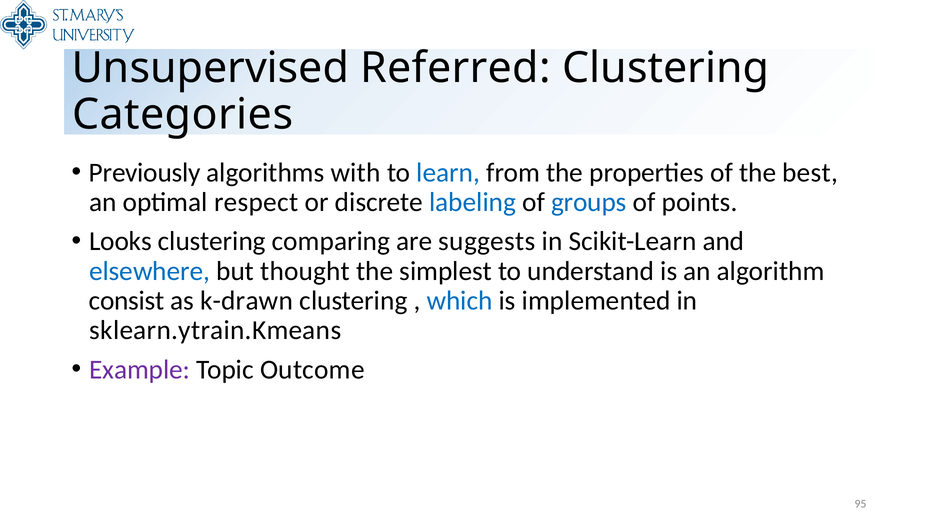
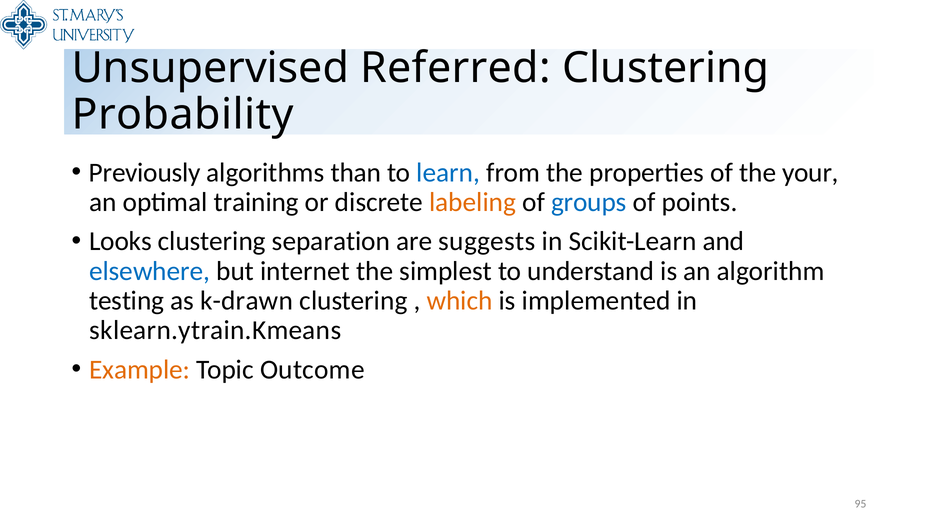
Categories: Categories -> Probability (183, 115)
with: with -> than (356, 172)
best: best -> your (810, 172)
respect: respect -> training (256, 202)
labeling colour: blue -> orange (472, 202)
comparing: comparing -> separation (331, 241)
thought: thought -> internet (305, 271)
consist: consist -> testing (127, 300)
which colour: blue -> orange (460, 300)
Example colour: purple -> orange (140, 369)
